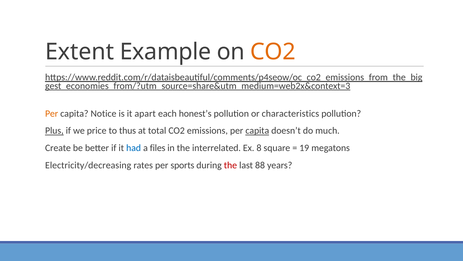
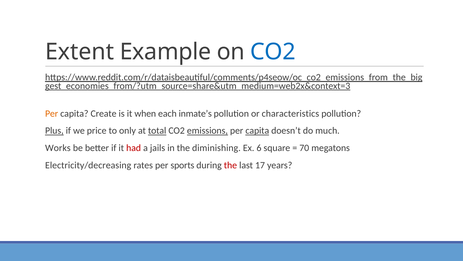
CO2 colour: orange -> blue (273, 52)
Notice: Notice -> Create (104, 113)
apart: apart -> when (145, 113)
honest’s: honest’s -> inmate’s (195, 113)
thus: thus -> only (128, 130)
total underline: none -> present (157, 130)
emissions underline: none -> present (207, 130)
Create: Create -> Works (58, 148)
had colour: blue -> red (134, 148)
files: files -> jails (158, 148)
interrelated: interrelated -> diminishing (216, 148)
8: 8 -> 6 (259, 148)
19: 19 -> 70 (304, 148)
88: 88 -> 17 (260, 165)
